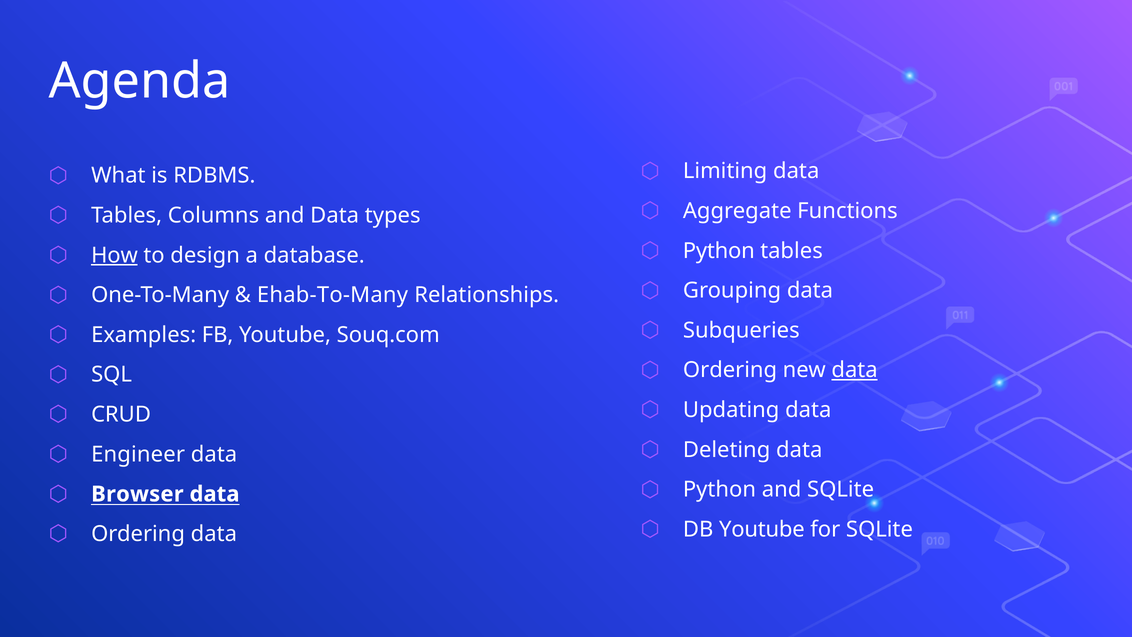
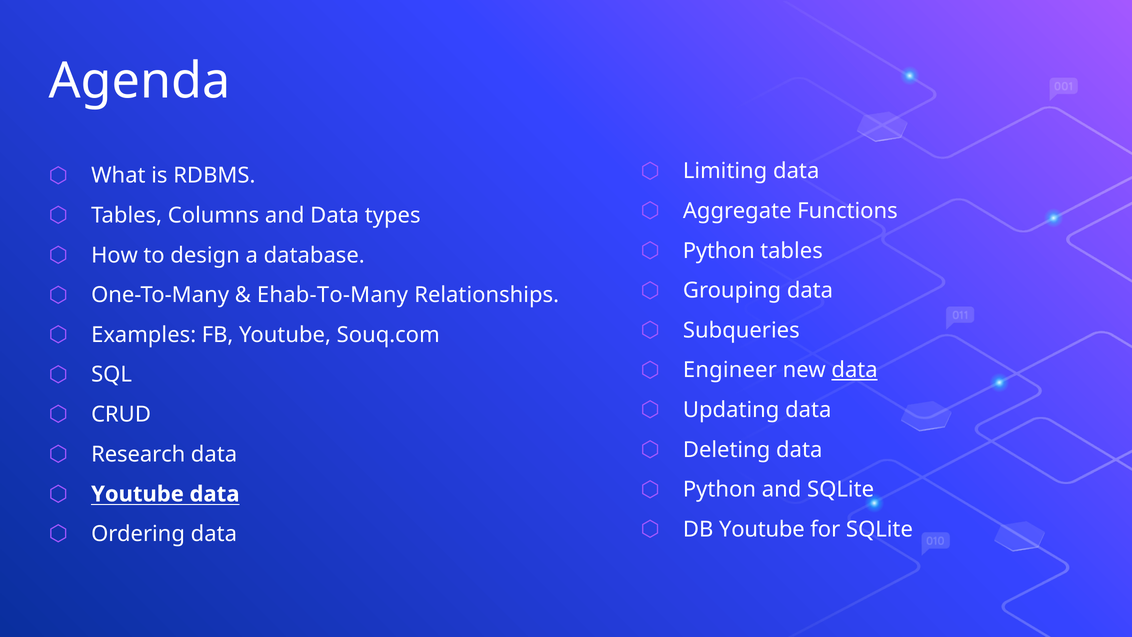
How underline: present -> none (114, 255)
Ordering: Ordering -> Engineer (730, 370)
Engineer: Engineer -> Research (138, 454)
Browser: Browser -> Youtube (138, 494)
